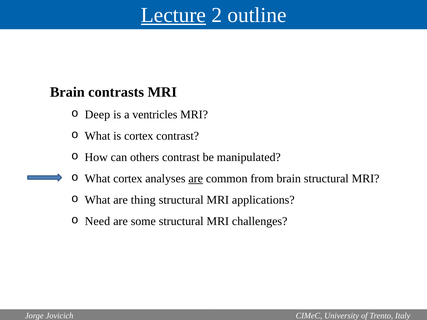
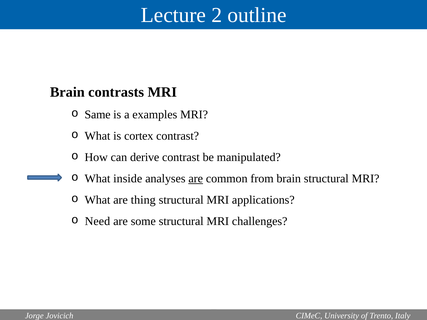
Lecture underline: present -> none (173, 15)
Deep: Deep -> Same (98, 115)
ventricles: ventricles -> examples (155, 115)
others: others -> derive (145, 157)
What cortex: cortex -> inside (128, 179)
